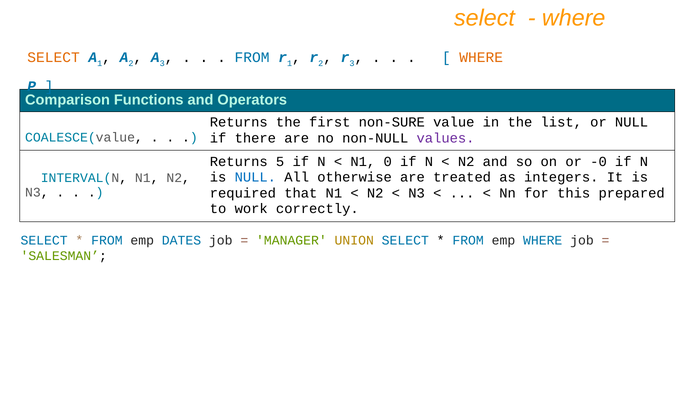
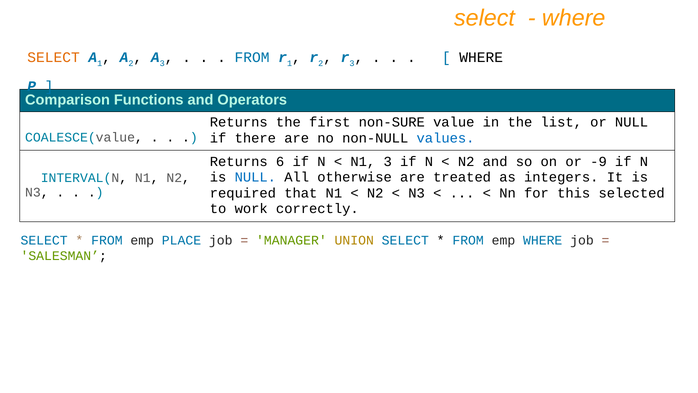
WHERE colour: orange -> black (481, 58)
values colour: purple -> blue (446, 138)
5: 5 -> 6 (280, 162)
N1 0: 0 -> 3 (388, 162)
-0: -0 -> -9 (599, 162)
prepared: prepared -> selected (632, 193)
DATES: DATES -> PLACE (182, 240)
